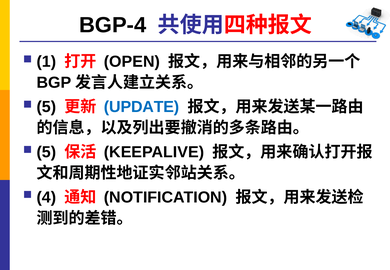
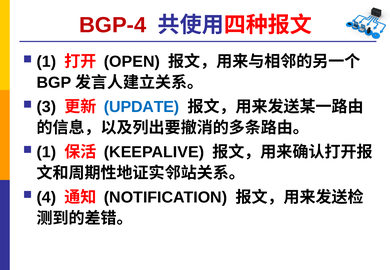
BGP-4 colour: black -> red (113, 25)
5: 5 -> 3 (46, 107)
5: 5 -> 1 (46, 152)
